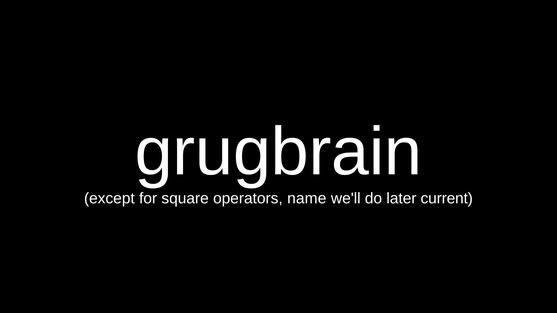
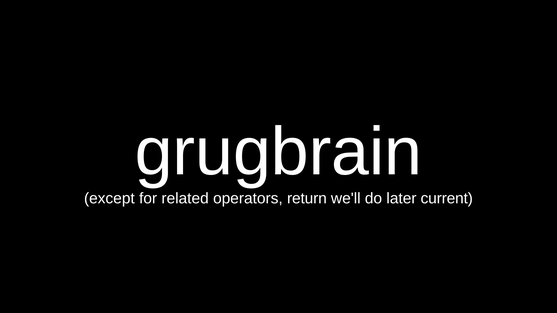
square: square -> related (185, 199)
name: name -> return (307, 199)
